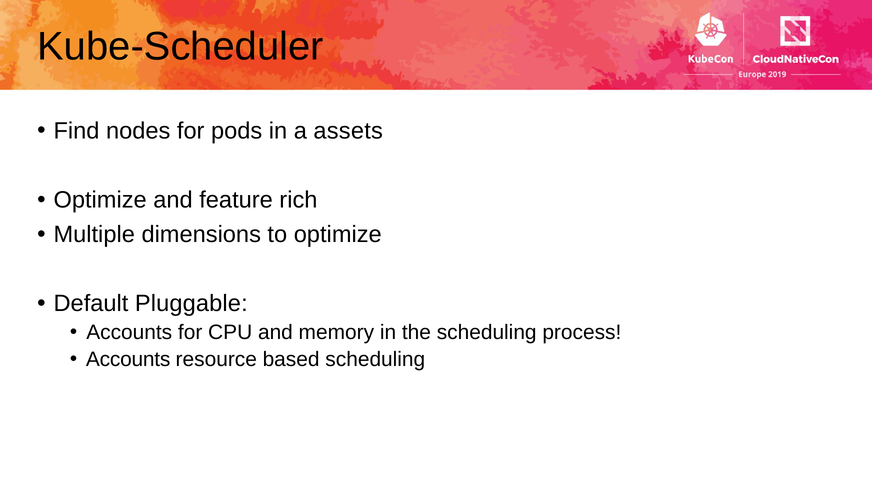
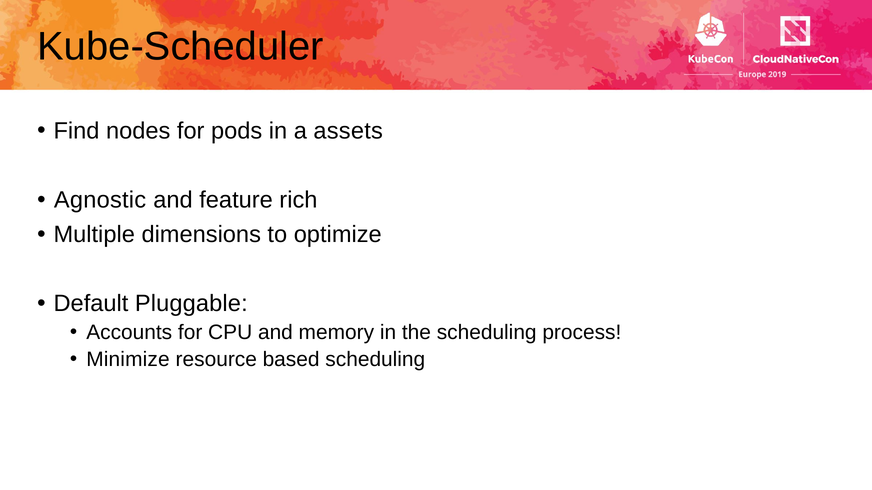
Optimize: Optimize -> Agnostic (100, 200)
Accounts: Accounts -> Minimize (128, 360)
